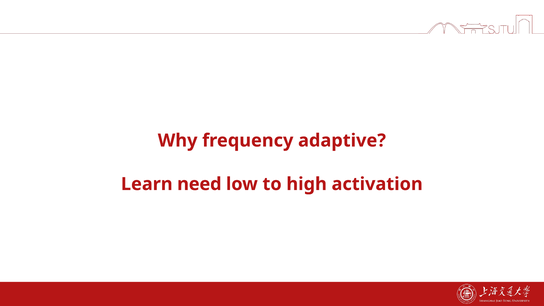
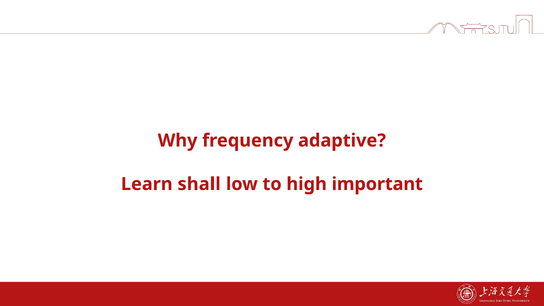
need: need -> shall (199, 184)
activation: activation -> important (377, 184)
